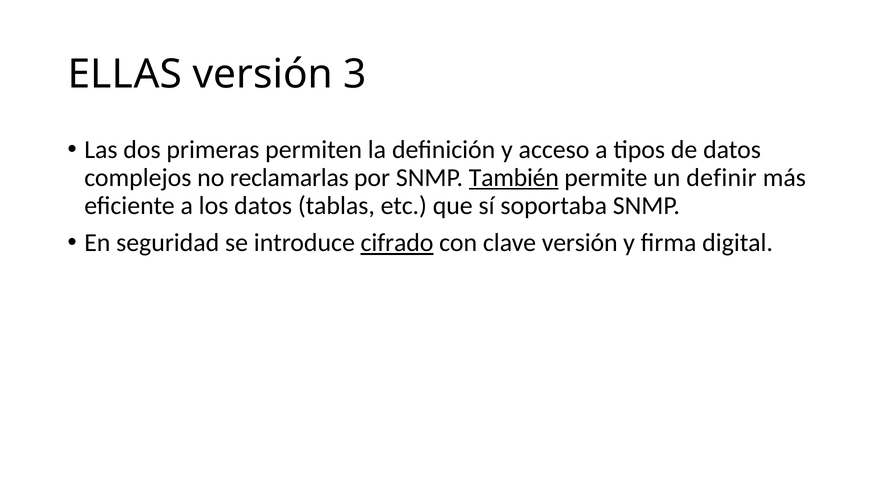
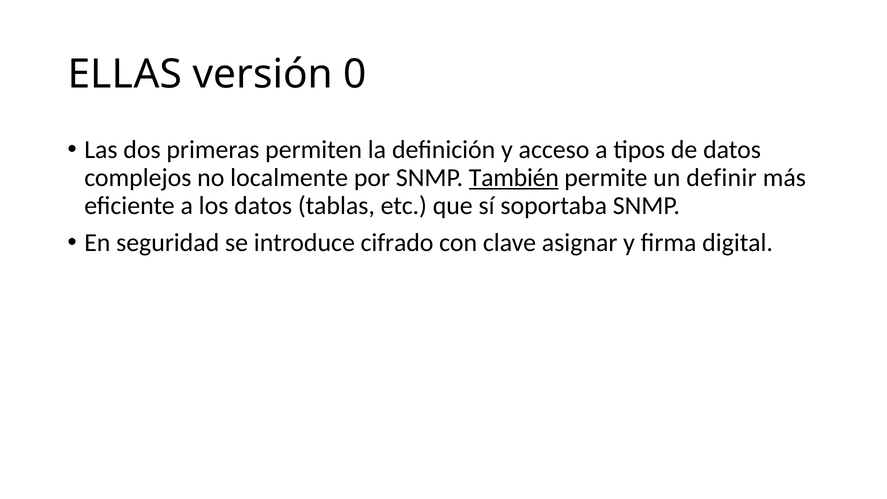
3: 3 -> 0 (355, 75)
reclamarlas: reclamarlas -> localmente (289, 178)
cifrado underline: present -> none (397, 243)
clave versión: versión -> asignar (580, 243)
